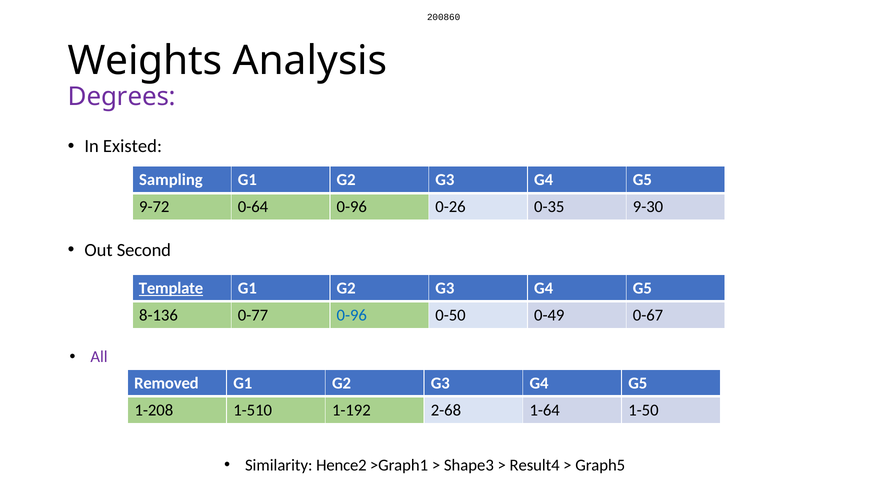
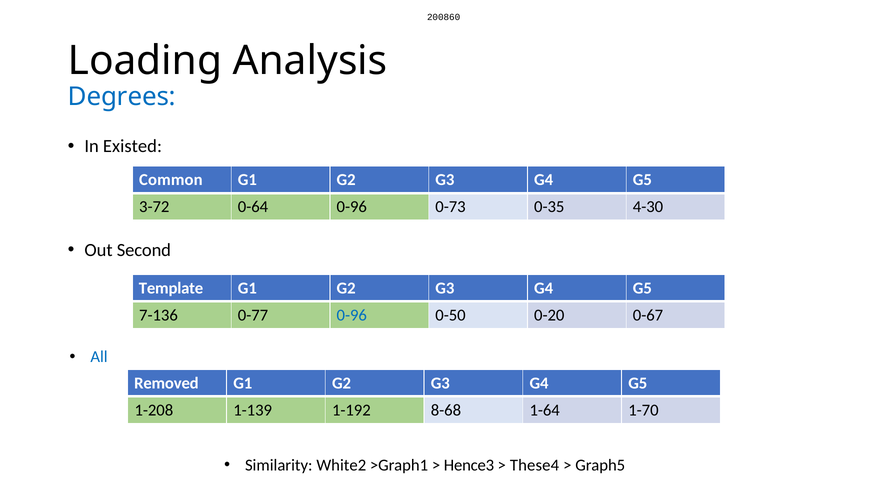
Weights: Weights -> Loading (145, 61)
Degrees colour: purple -> blue (122, 97)
Sampling: Sampling -> Common (171, 180)
9-72: 9-72 -> 3-72 (154, 207)
0-26: 0-26 -> 0-73 (451, 207)
9-30: 9-30 -> 4-30 (648, 207)
Template underline: present -> none (171, 288)
8-136: 8-136 -> 7-136 (158, 315)
0-49: 0-49 -> 0-20 (549, 315)
All colour: purple -> blue (99, 357)
1-510: 1-510 -> 1-139 (253, 410)
2-68: 2-68 -> 8-68 (446, 410)
1-50: 1-50 -> 1-70 (643, 410)
Hence2: Hence2 -> White2 (341, 465)
Shape3: Shape3 -> Hence3 (469, 465)
Result4: Result4 -> These4 (534, 465)
